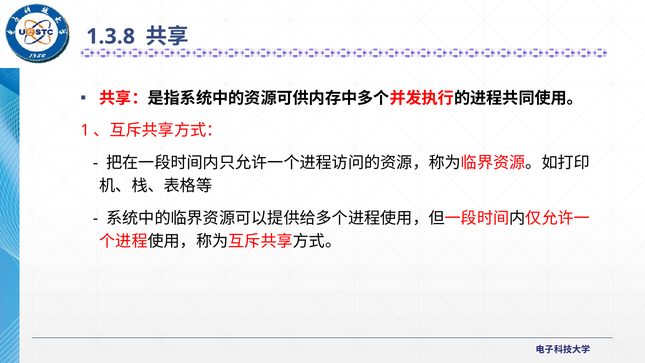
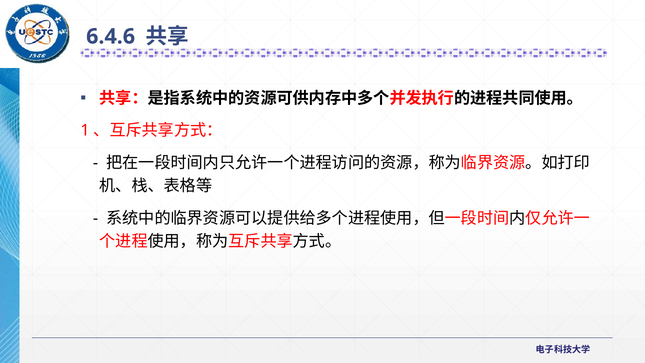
1.3.8: 1.3.8 -> 6.4.6 (111, 36)
